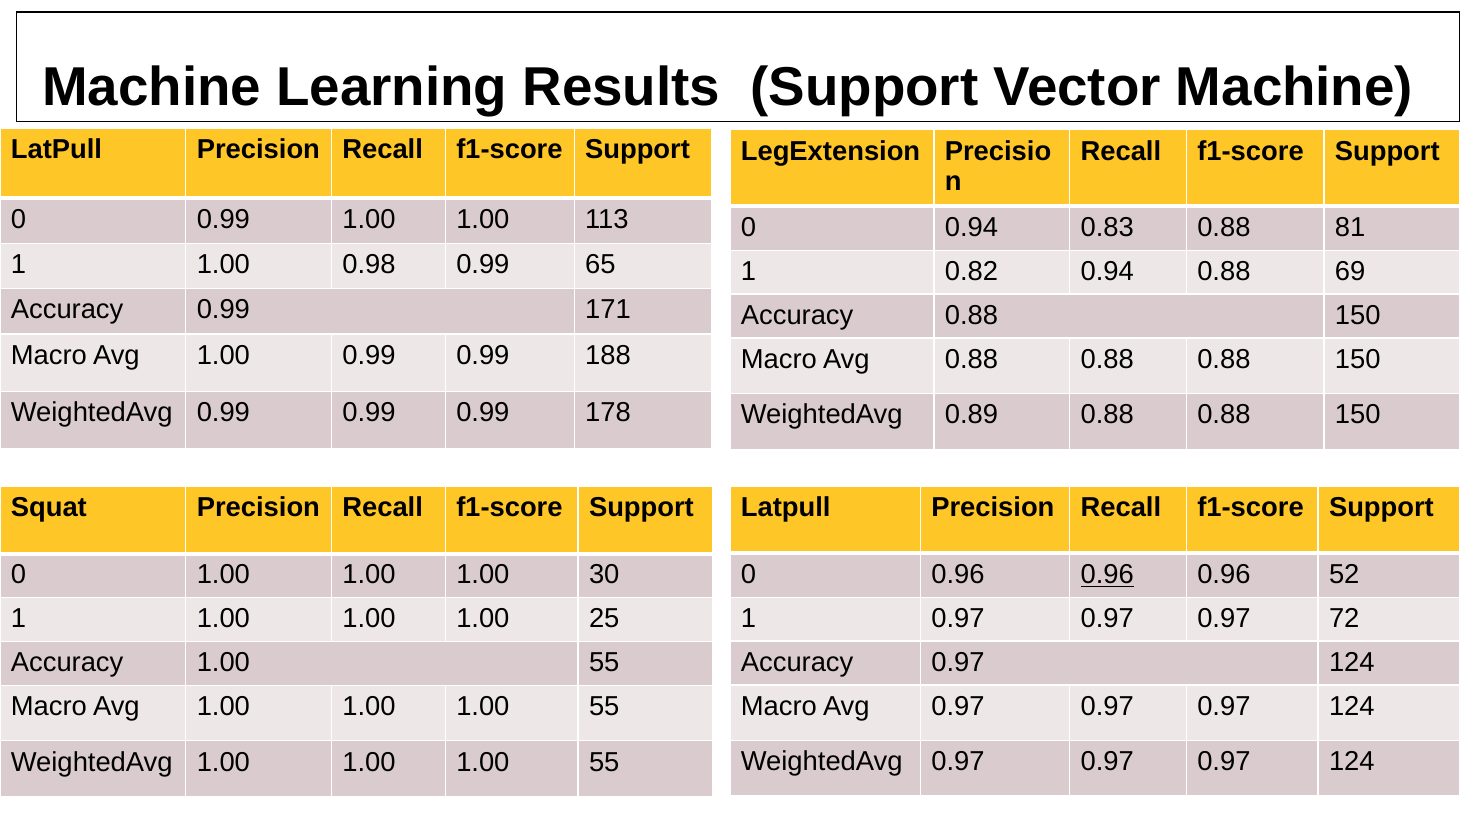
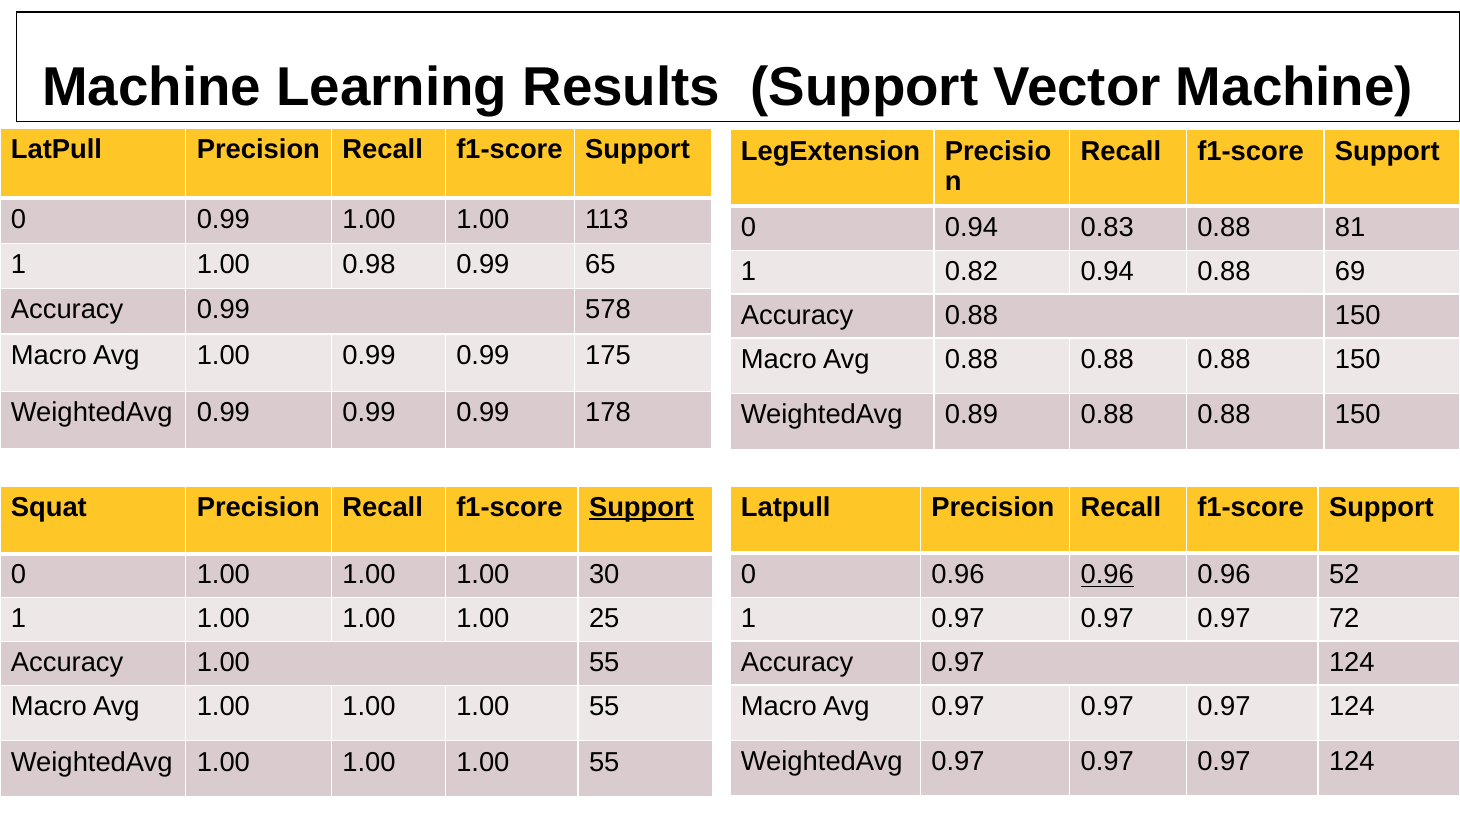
171: 171 -> 578 (608, 310)
188: 188 -> 175 (608, 355)
Support underline: none -> present (641, 507)
